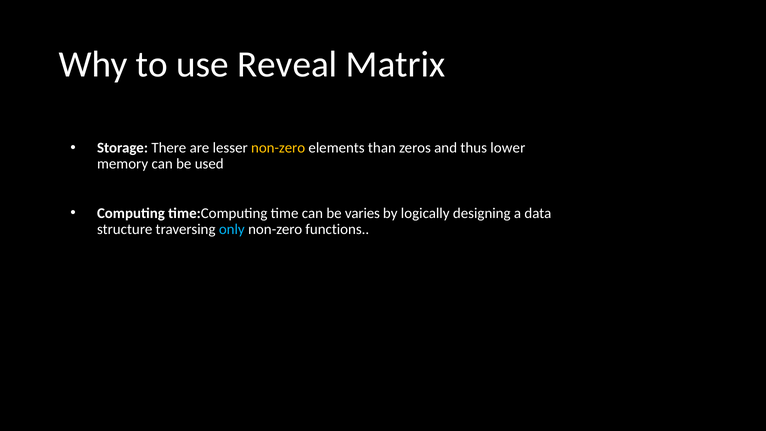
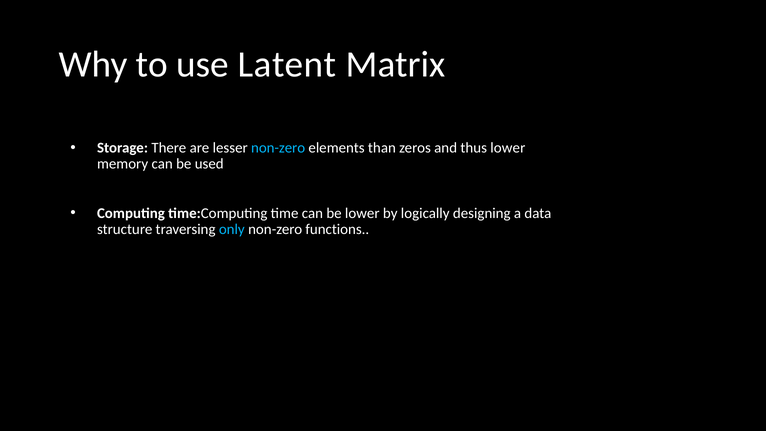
Reveal: Reveal -> Latent (287, 64)
non-zero colour: yellow -> light blue (278, 148)
be varies: varies -> lower (362, 213)
